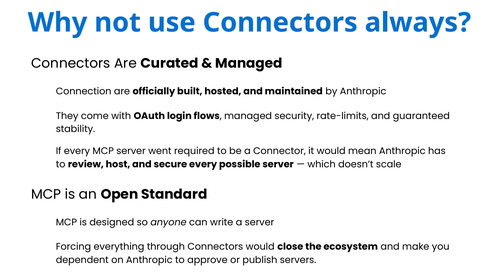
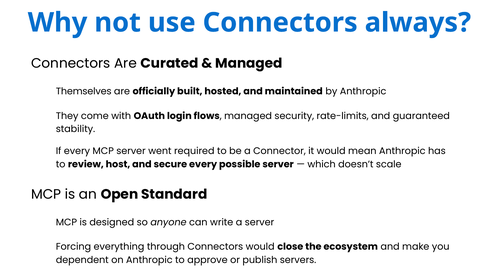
Connection: Connection -> Themselves (84, 91)
